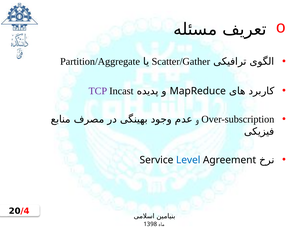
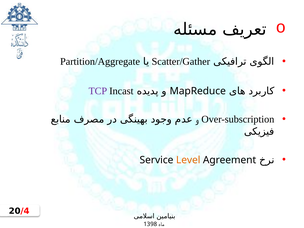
Level colour: blue -> orange (188, 160)
